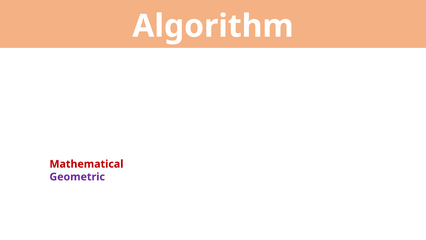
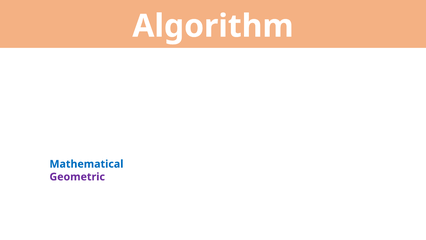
Mathematical colour: red -> blue (86, 164)
